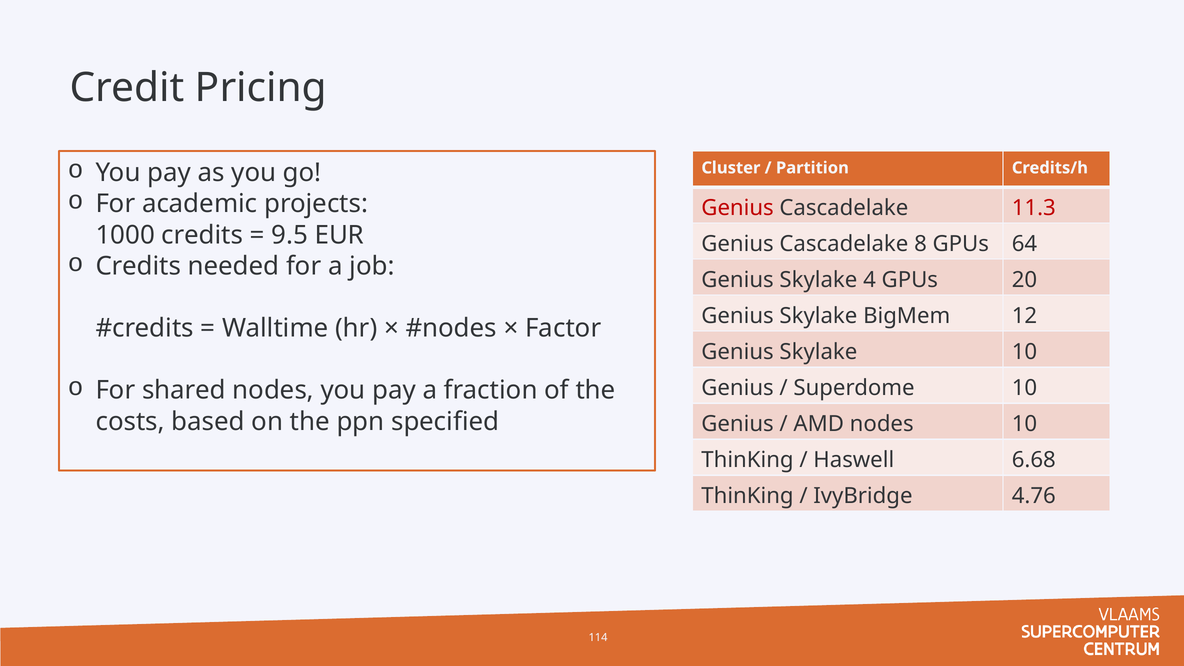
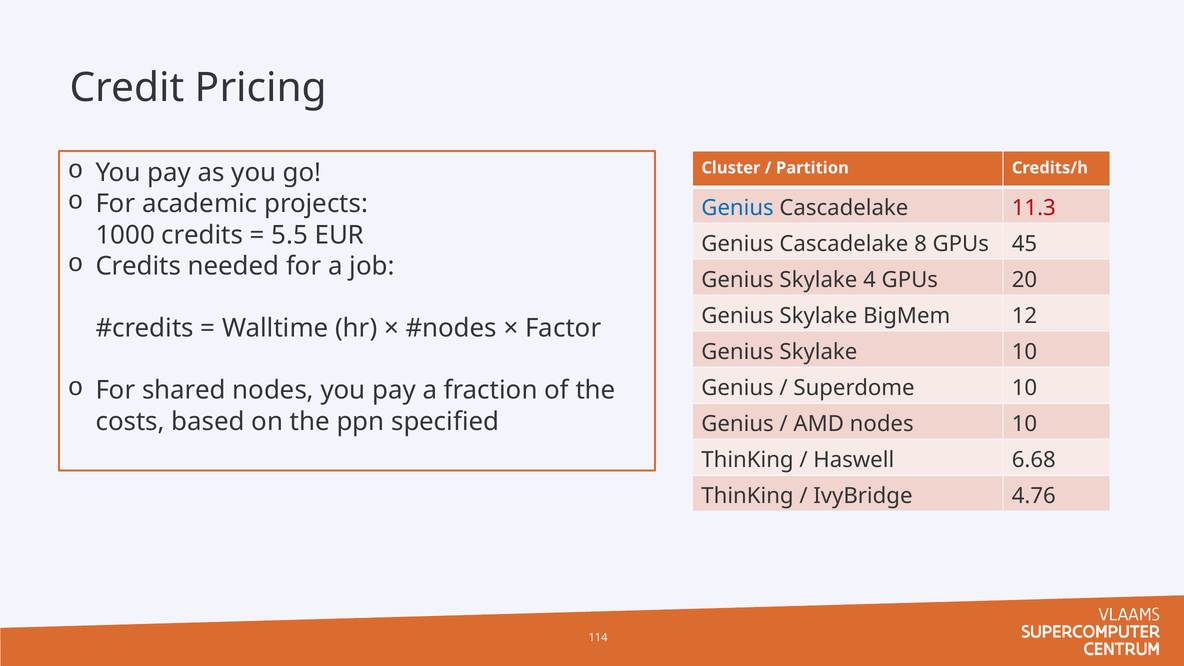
Genius colour: red -> blue (738, 208)
9.5: 9.5 -> 5.5 (290, 235)
64: 64 -> 45 (1024, 244)
